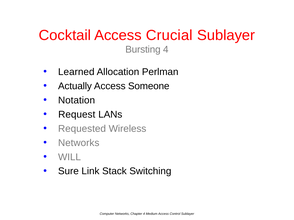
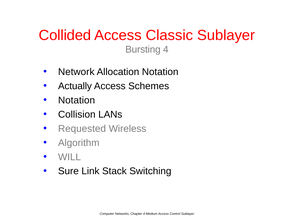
Cocktail: Cocktail -> Collided (65, 35)
Crucial: Crucial -> Classic (169, 35)
Learned: Learned -> Network (76, 72)
Allocation Perlman: Perlman -> Notation (160, 72)
Someone: Someone -> Schemes (149, 86)
Request: Request -> Collision (77, 115)
Networks: Networks -> Algorithm (79, 143)
